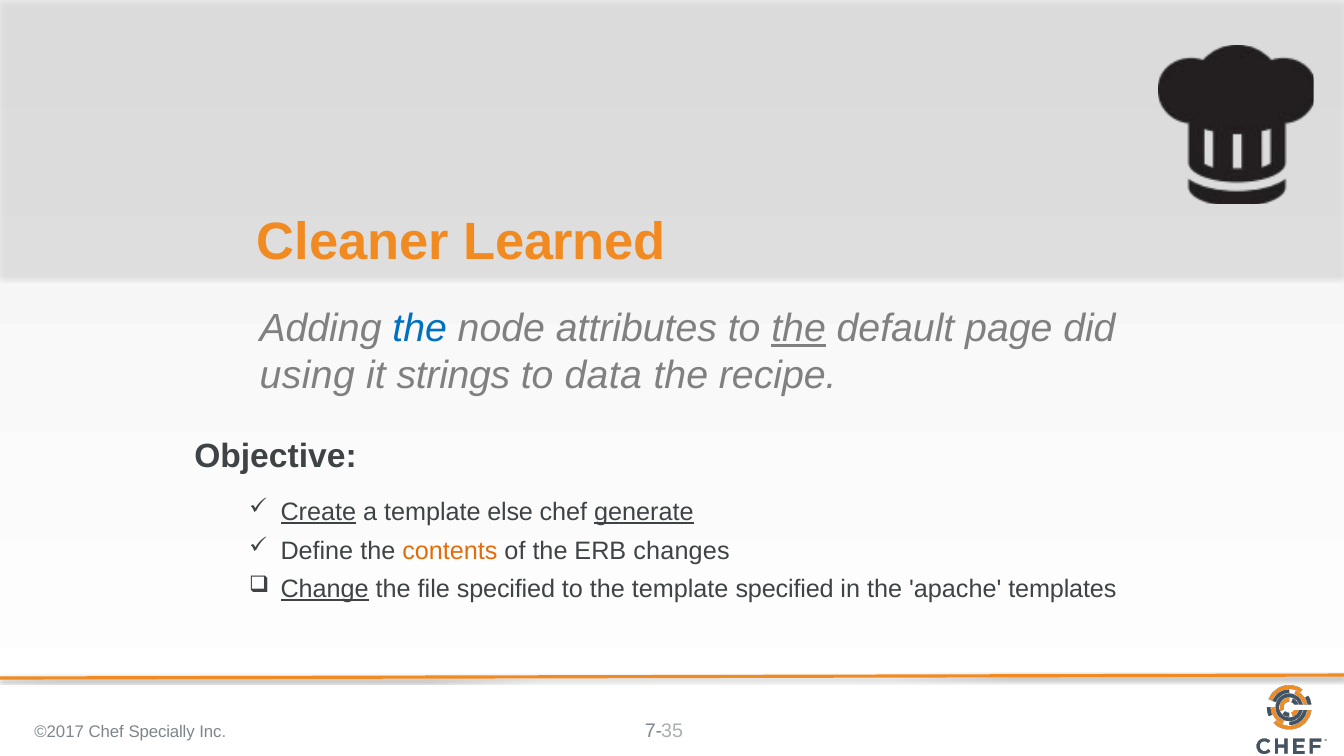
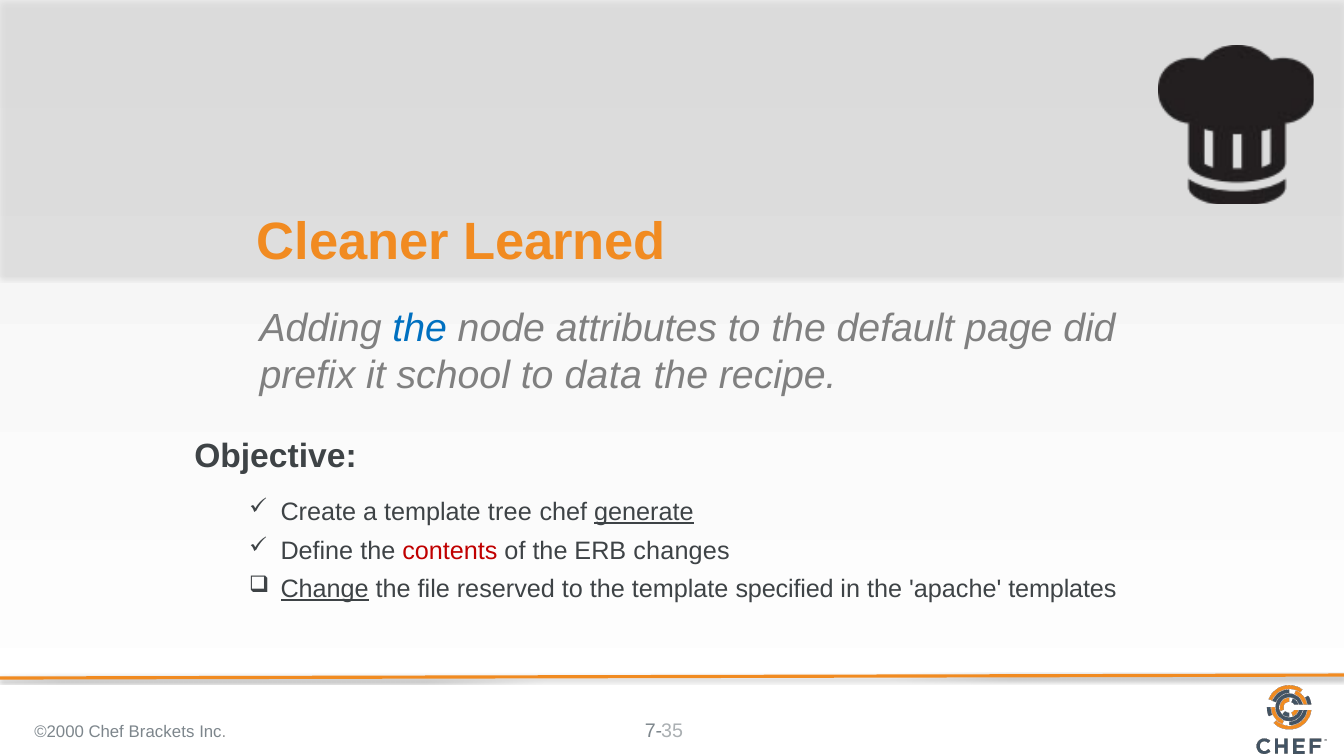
the underline: present -> none (799, 329)
using: using -> prefix (307, 376)
strings: strings -> school (453, 376)
Create underline: present -> none (318, 512)
else: else -> tree (510, 512)
contents colour: orange -> red (450, 551)
file specified: specified -> reserved (506, 589)
©2017: ©2017 -> ©2000 (59, 731)
Specially: Specially -> Brackets (162, 731)
